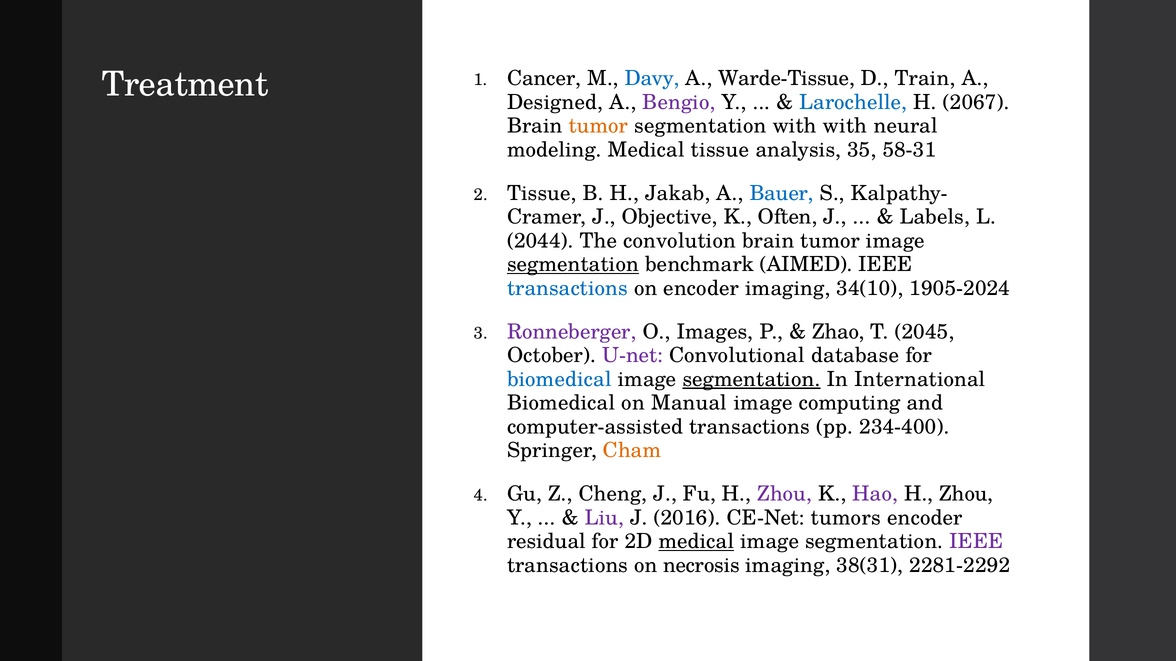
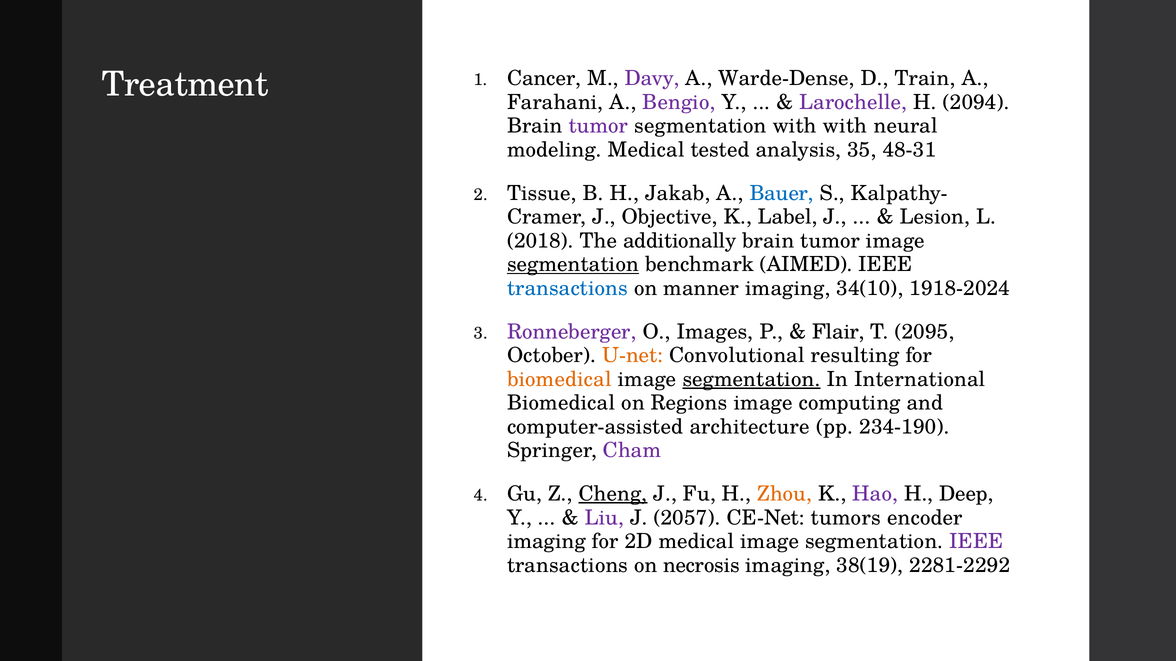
Davy colour: blue -> purple (652, 79)
Warde-Tissue: Warde-Tissue -> Warde-Dense (786, 79)
Designed: Designed -> Farahani (555, 102)
Larochelle colour: blue -> purple (853, 102)
2067: 2067 -> 2094 (976, 102)
tumor colour: orange -> purple (598, 126)
Medical tissue: tissue -> tested (720, 150)
58-31: 58-31 -> 48-31 (909, 150)
Often: Often -> Label (788, 217)
Labels: Labels -> Lesion (935, 217)
2044: 2044 -> 2018 (540, 241)
convolution: convolution -> additionally (680, 241)
on encoder: encoder -> manner (701, 289)
1905-2024: 1905-2024 -> 1918-2024 (960, 289)
Zhao: Zhao -> Flair (838, 332)
2045: 2045 -> 2095 (925, 332)
U-net colour: purple -> orange (633, 356)
database: database -> resulting (855, 356)
biomedical colour: blue -> orange (559, 379)
Manual: Manual -> Regions (689, 403)
computer-assisted transactions: transactions -> architecture (750, 427)
234-400: 234-400 -> 234-190 (904, 427)
Cham colour: orange -> purple (632, 451)
Cheng underline: none -> present (613, 494)
Zhou colour: purple -> orange (785, 494)
Zhou: Zhou -> Deep (966, 494)
2016: 2016 -> 2057 (687, 518)
residual: residual -> imaging (546, 542)
medical underline: present -> none (696, 542)
38(31: 38(31 -> 38(19 (870, 566)
